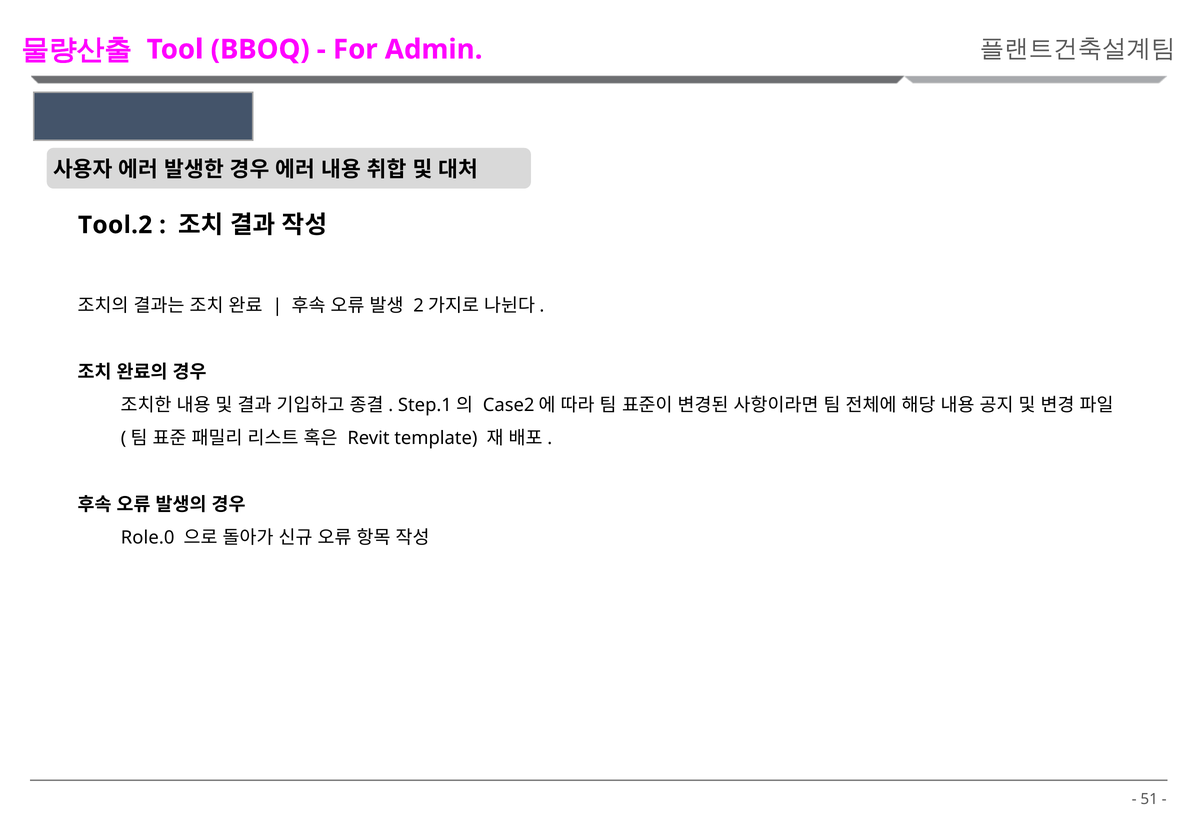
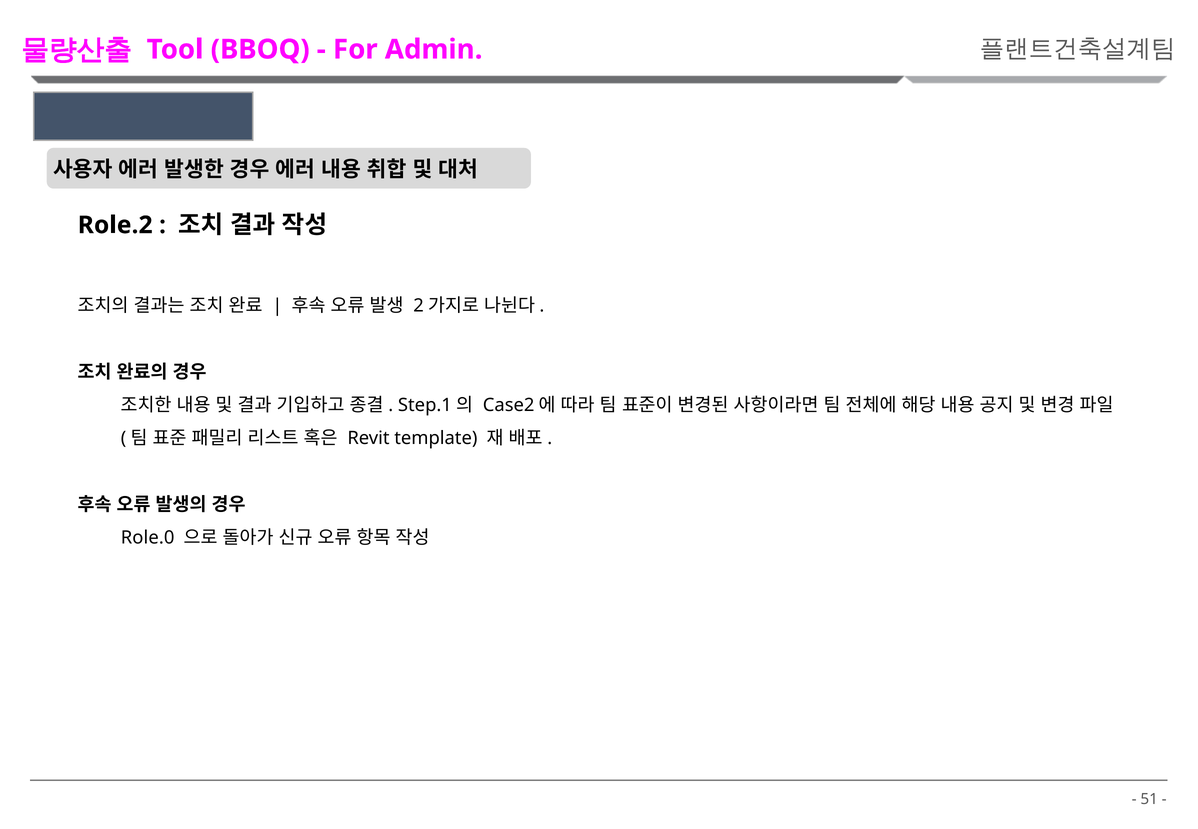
Tool.2: Tool.2 -> Role.2 (115, 225)
